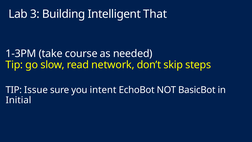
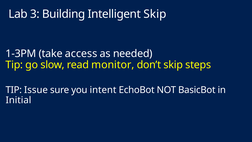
Intelligent That: That -> Skip (155, 14)
course: course -> access (81, 53)
network: network -> monitor (113, 65)
